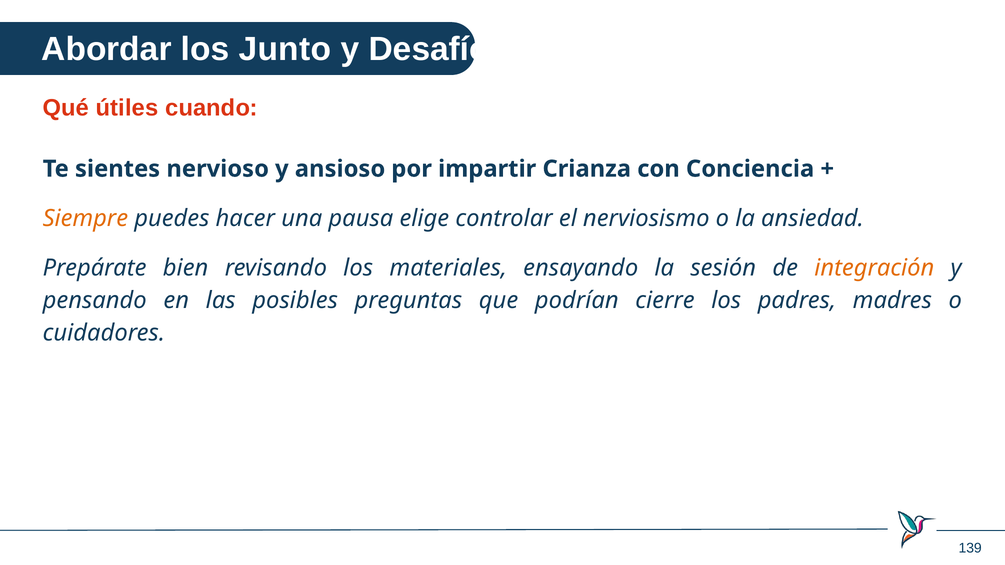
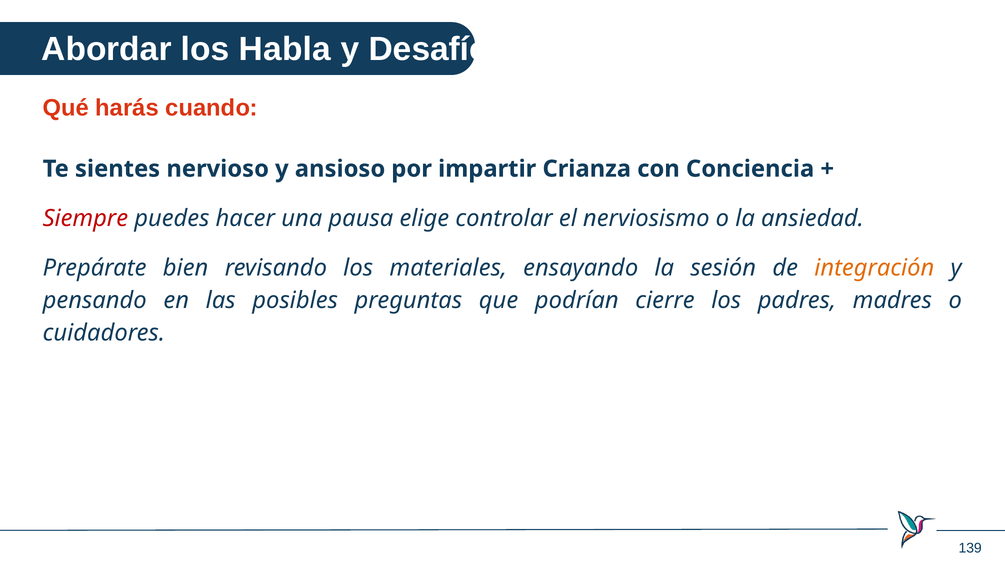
Junto: Junto -> Habla (285, 49)
útiles: útiles -> harás (127, 108)
Siempre colour: orange -> red (85, 218)
